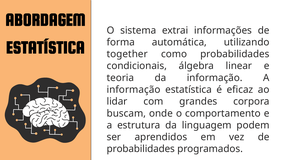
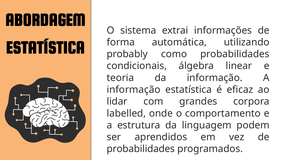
together: together -> probably (127, 54)
buscam: buscam -> labelled (126, 113)
